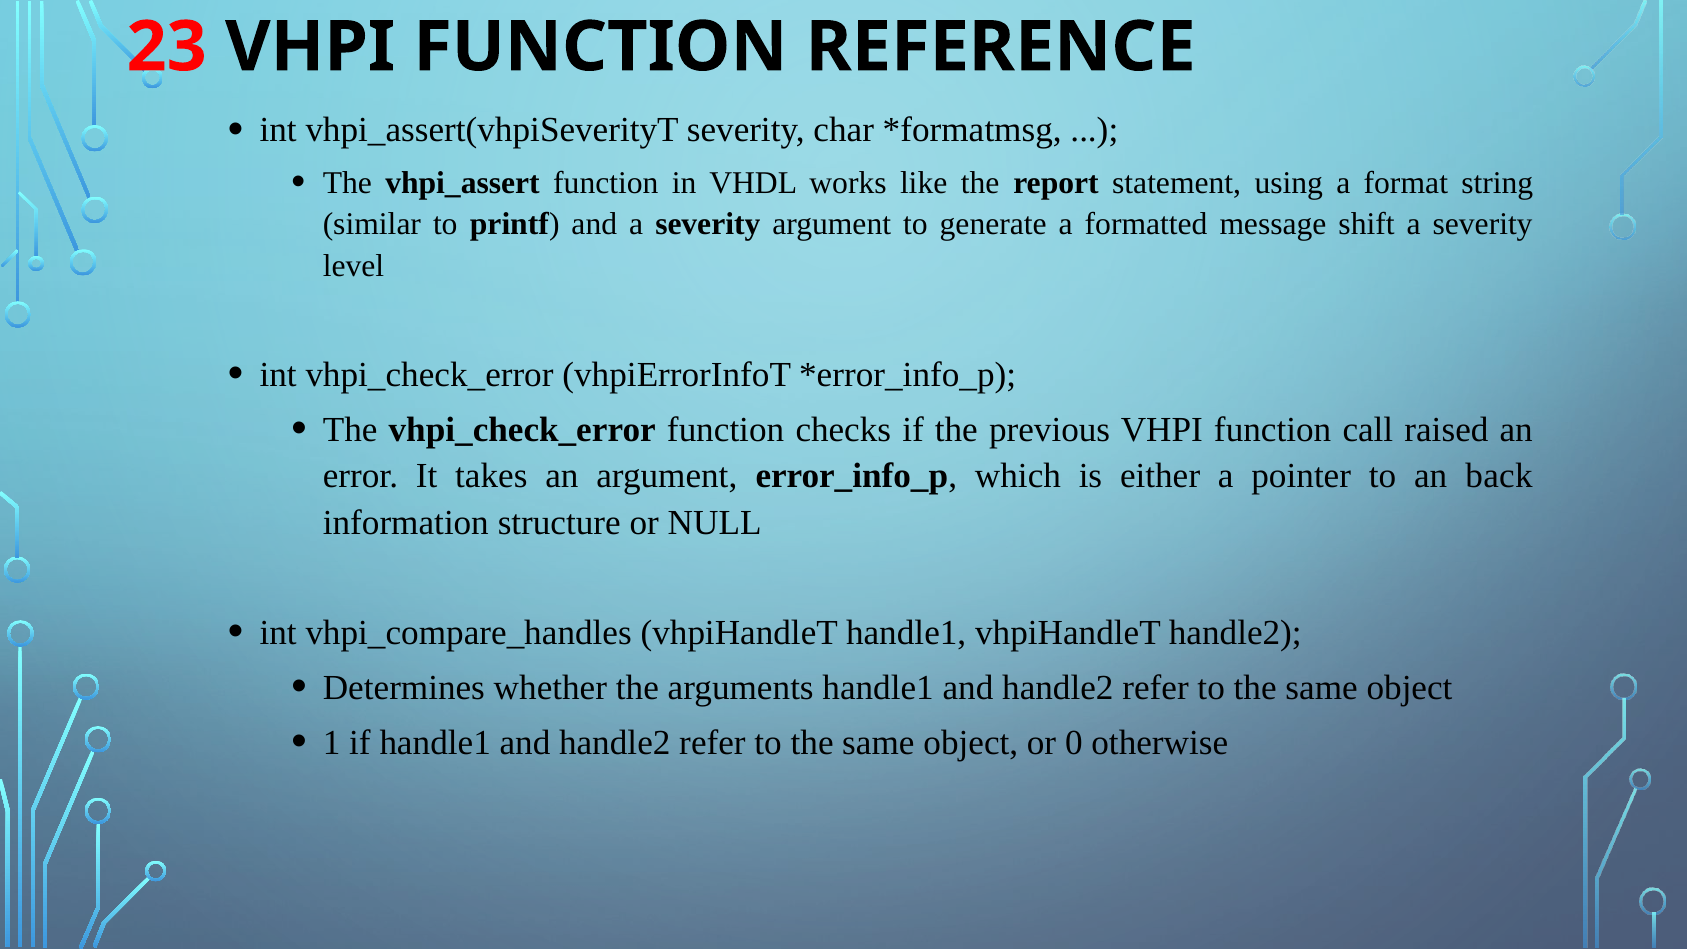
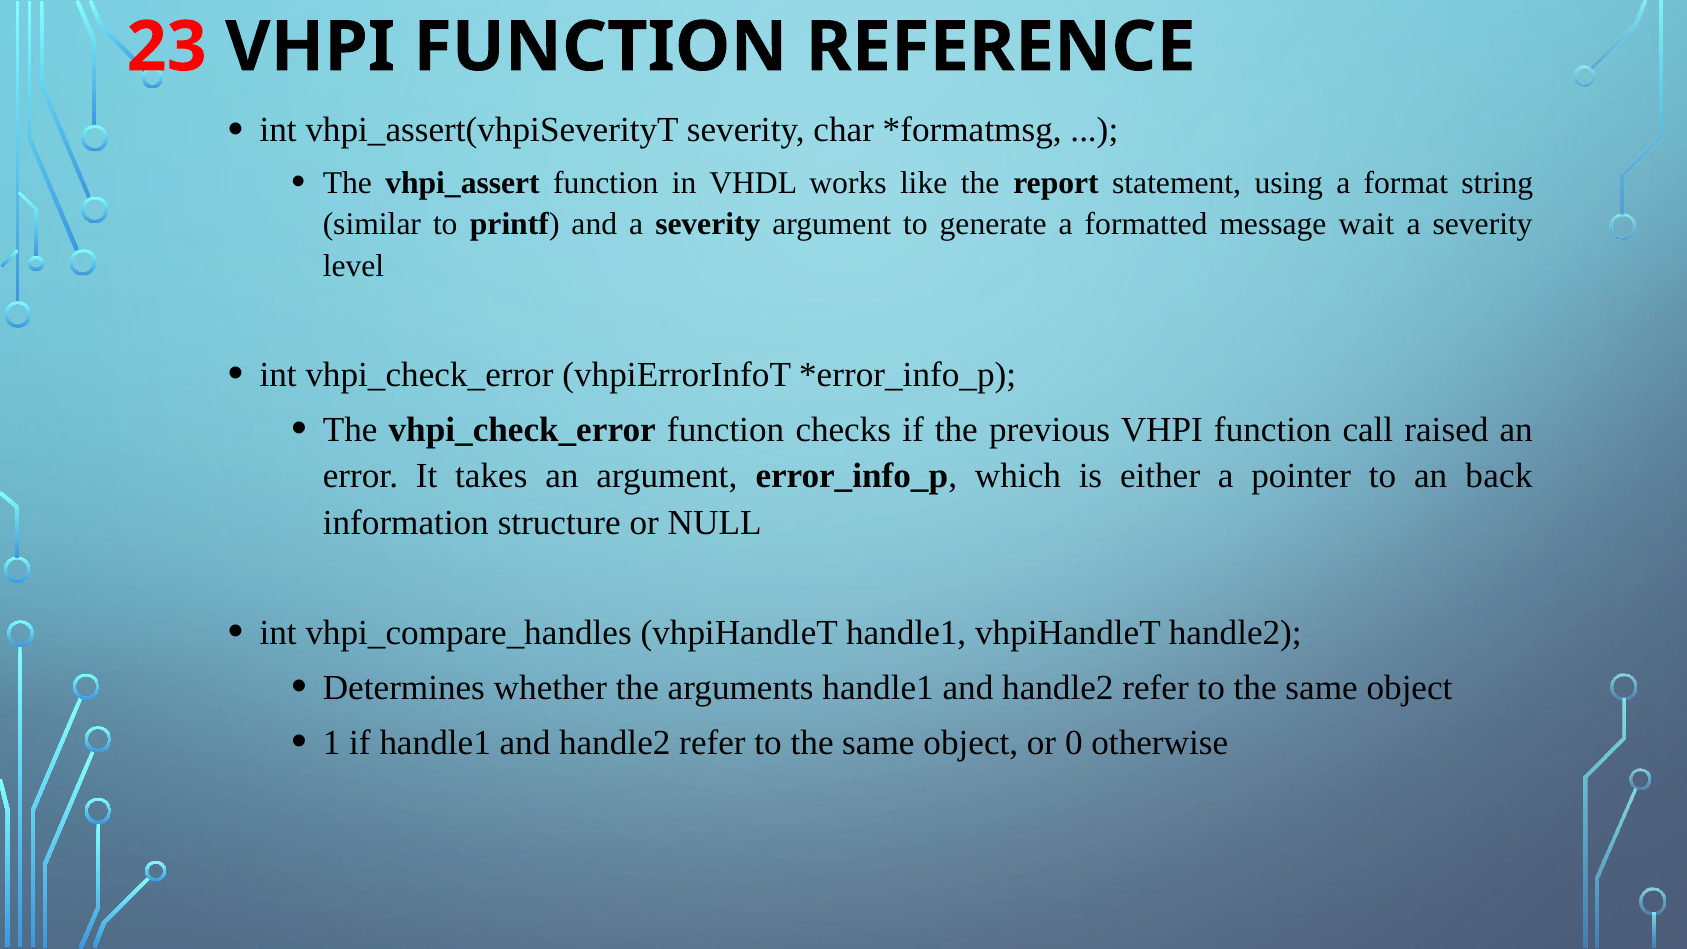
shift: shift -> wait (1366, 224)
